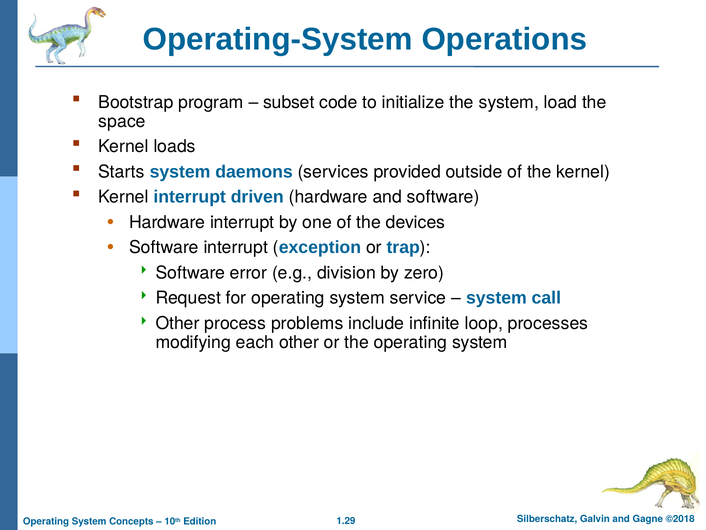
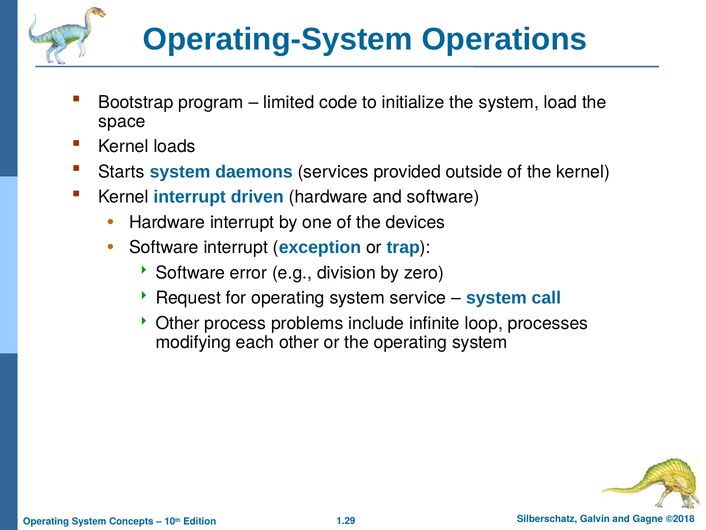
subset: subset -> limited (289, 102)
